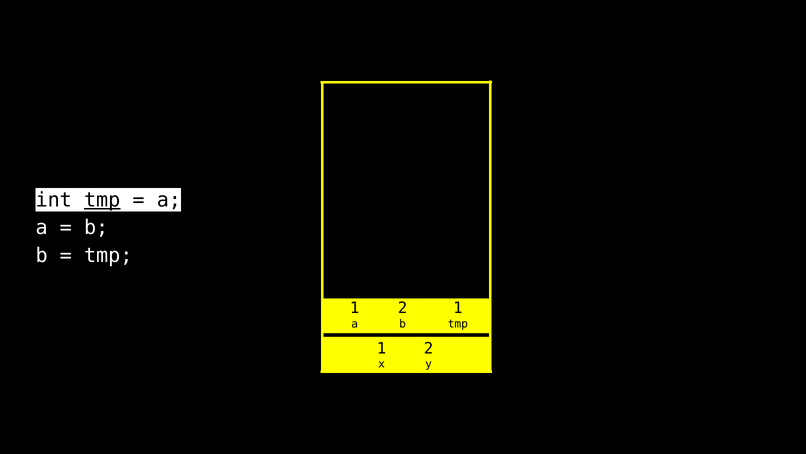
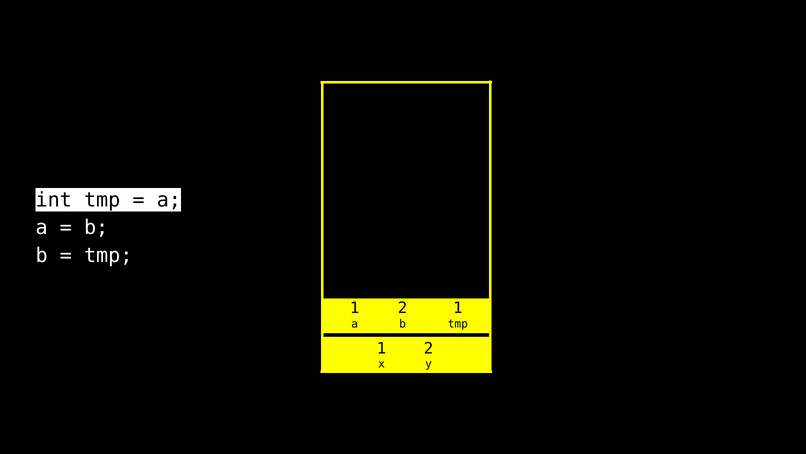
tmp underline: present -> none (102, 200)
